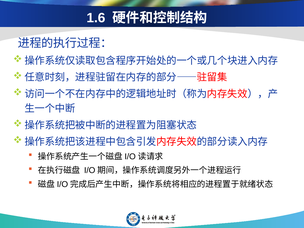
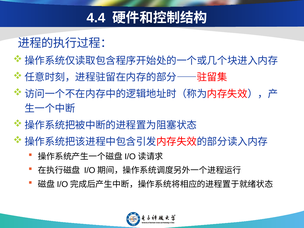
1.6: 1.6 -> 4.4 (96, 18)
